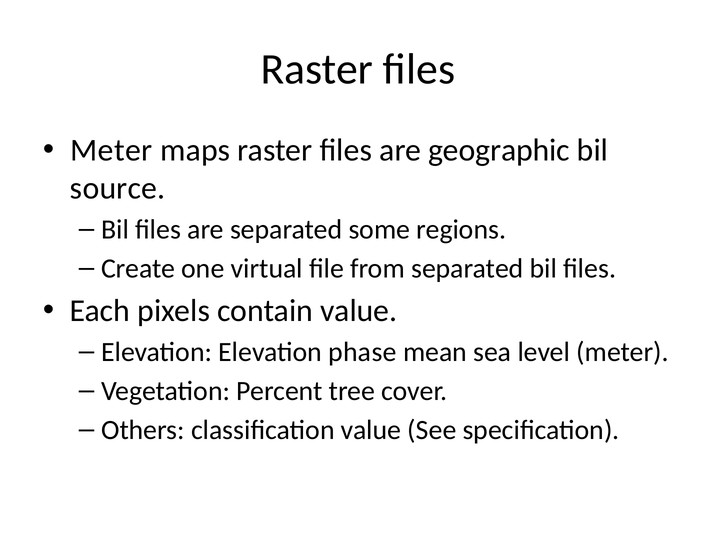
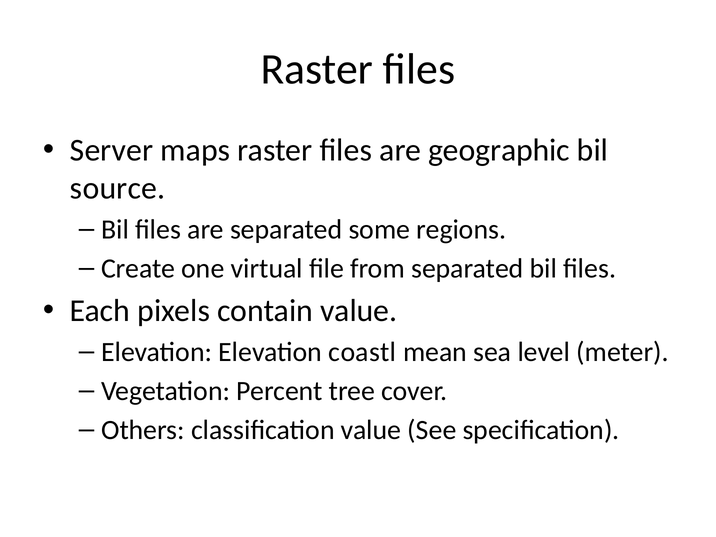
Meter: Meter -> Server (111, 150)
phase: phase -> coastl (362, 352)
